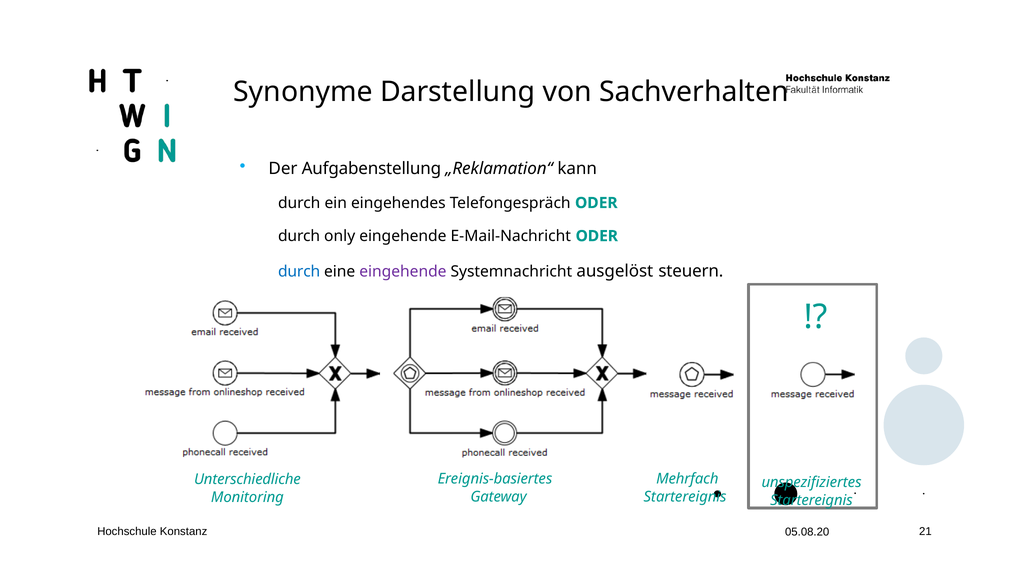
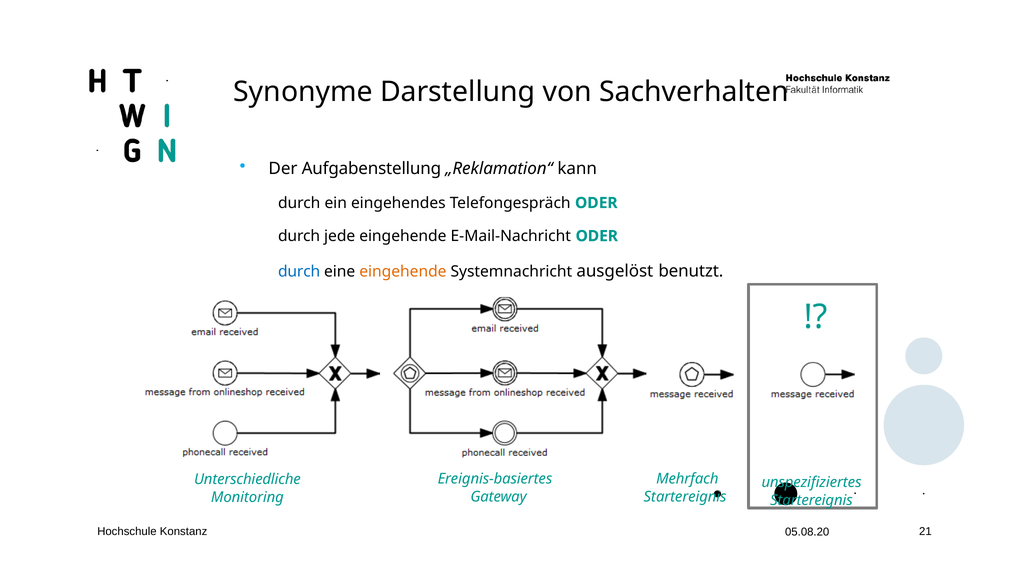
only: only -> jede (340, 236)
eingehende colour: purple -> orange (403, 272)
steuern: steuern -> benutzt (691, 271)
